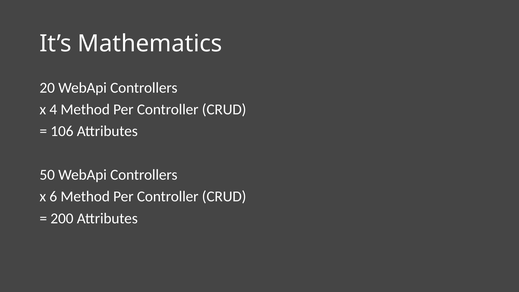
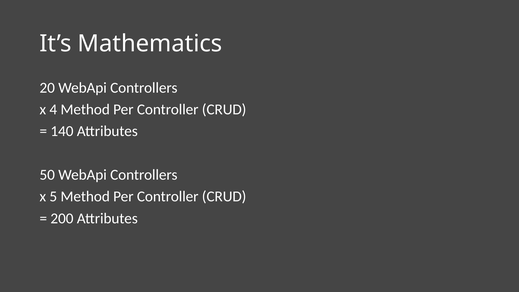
106: 106 -> 140 (62, 131)
6: 6 -> 5 (53, 197)
